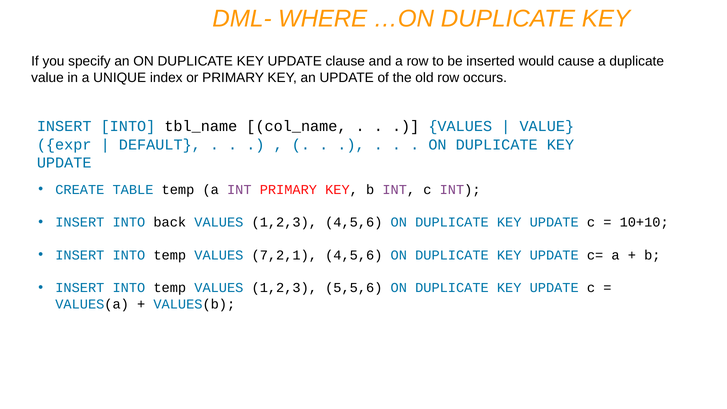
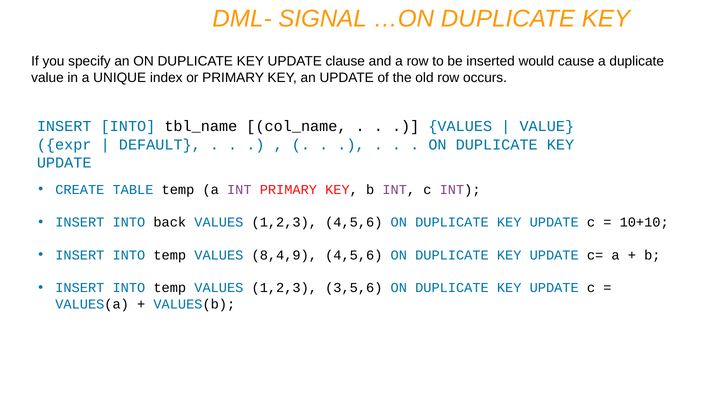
WHERE: WHERE -> SIGNAL (323, 19)
7,2,1: 7,2,1 -> 8,4,9 (284, 255)
5,5,6: 5,5,6 -> 3,5,6 (354, 288)
